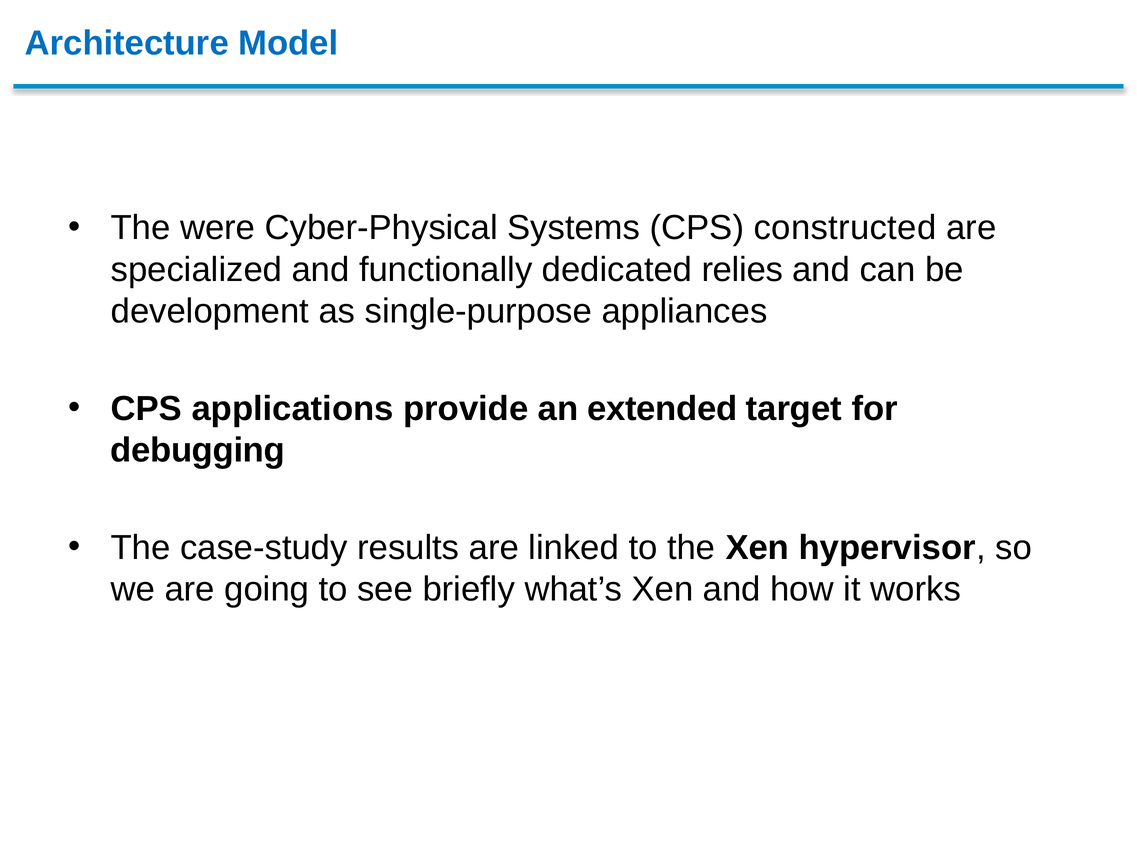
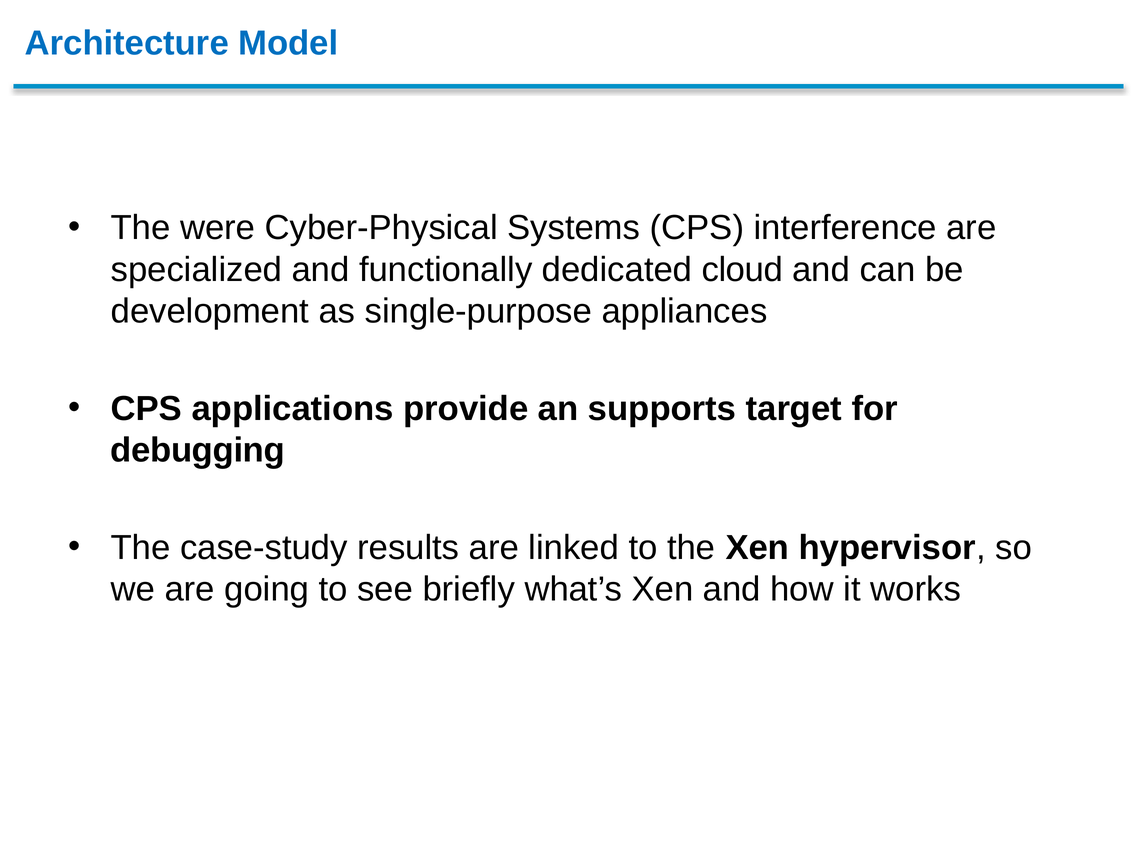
constructed: constructed -> interference (845, 228)
relies: relies -> cloud (742, 270)
extended: extended -> supports (662, 409)
